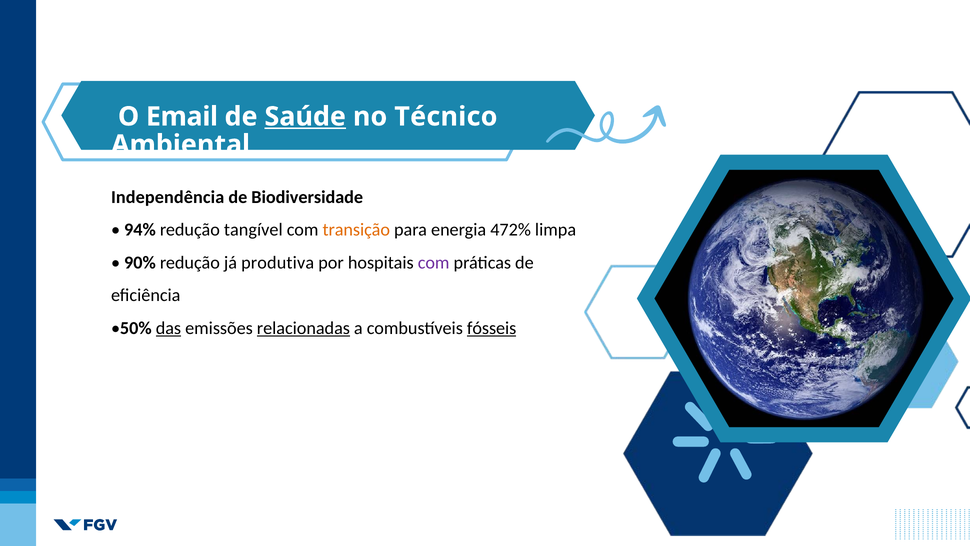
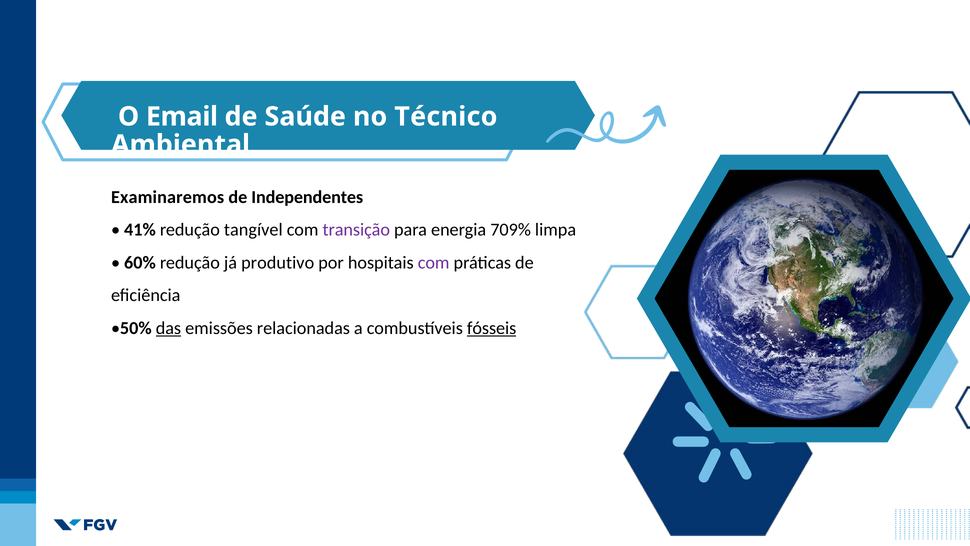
Saúde underline: present -> none (305, 117)
Independência: Independência -> Examinaremos (168, 197)
Biodiversidade: Biodiversidade -> Independentes (307, 197)
94%: 94% -> 41% (140, 230)
transição colour: orange -> purple (356, 230)
472%: 472% -> 709% (511, 230)
90%: 90% -> 60% (140, 263)
produtiva: produtiva -> produtivo (278, 263)
relacionadas underline: present -> none (303, 328)
